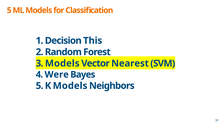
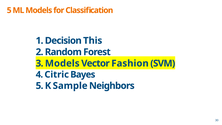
Nearest: Nearest -> Fashion (130, 63)
Were: Were -> Citric (57, 74)
K Models: Models -> Sample (70, 86)
